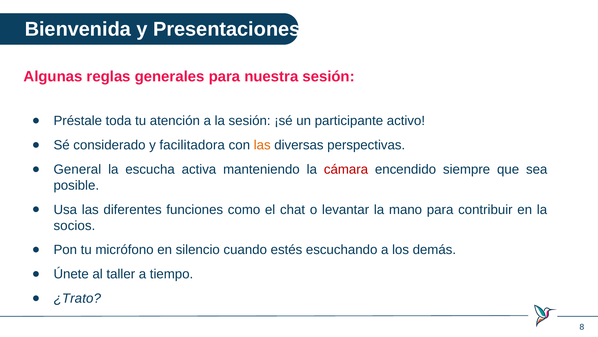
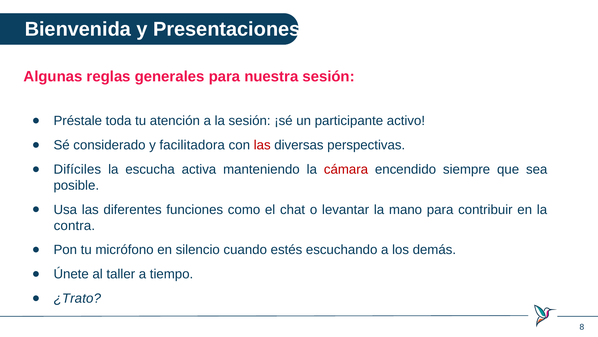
las colour: orange -> red (262, 145)
General: General -> Difíciles (77, 169)
socios: socios -> contra (74, 225)
